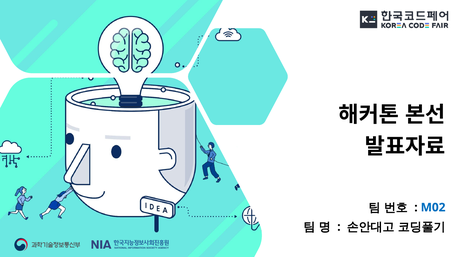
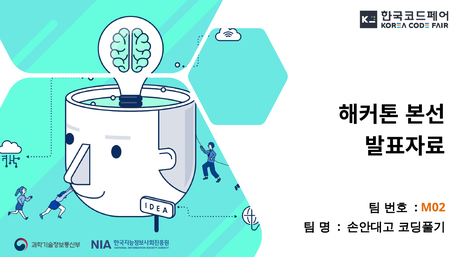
M02 colour: blue -> orange (433, 207)
